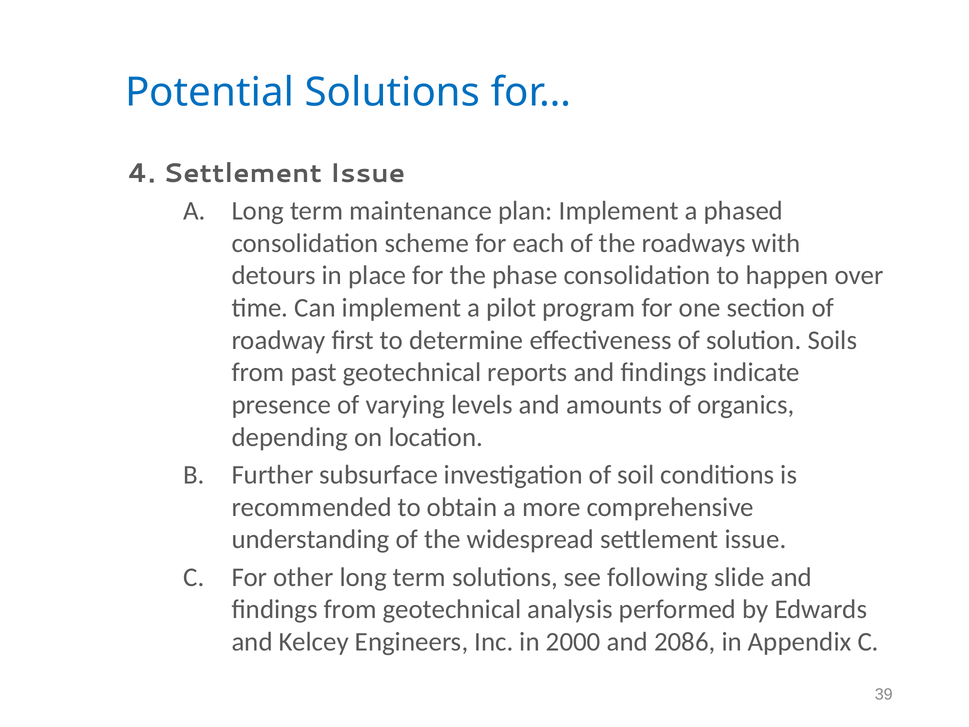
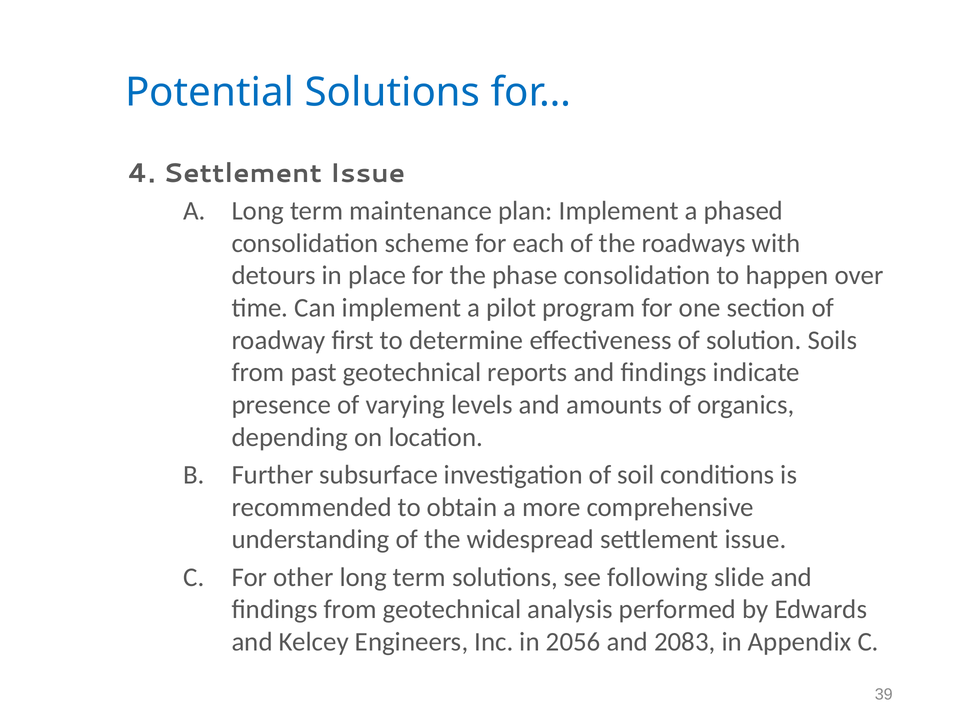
2000: 2000 -> 2056 (573, 642)
2086: 2086 -> 2083 (685, 642)
